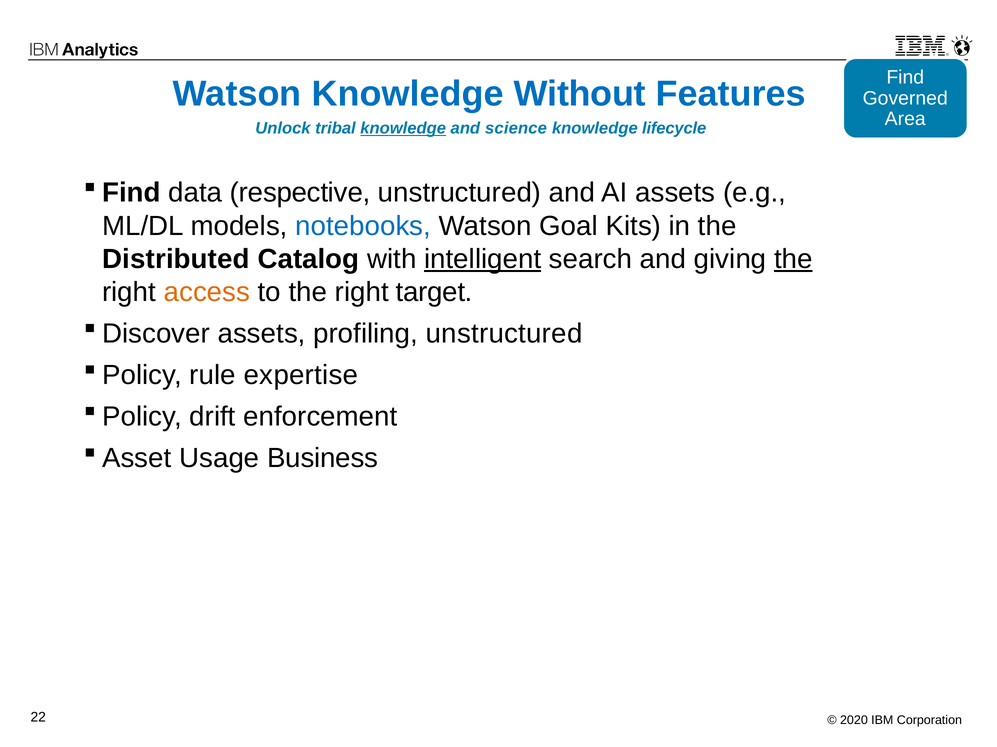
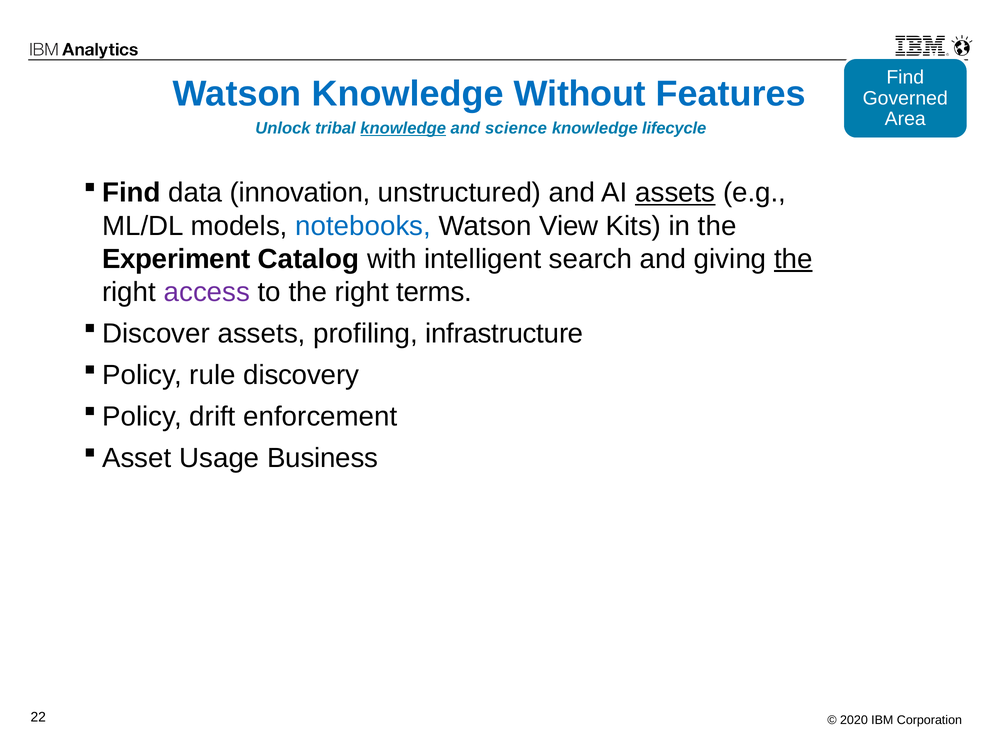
respective: respective -> innovation (300, 193)
assets underline: none -> present (675, 193)
Goal: Goal -> View (569, 226)
Distributed: Distributed -> Experiment (176, 259)
intelligent underline: present -> none (483, 259)
access colour: orange -> purple (207, 293)
target: target -> terms (434, 293)
profiling unstructured: unstructured -> infrastructure (504, 334)
expertise: expertise -> discovery (301, 376)
